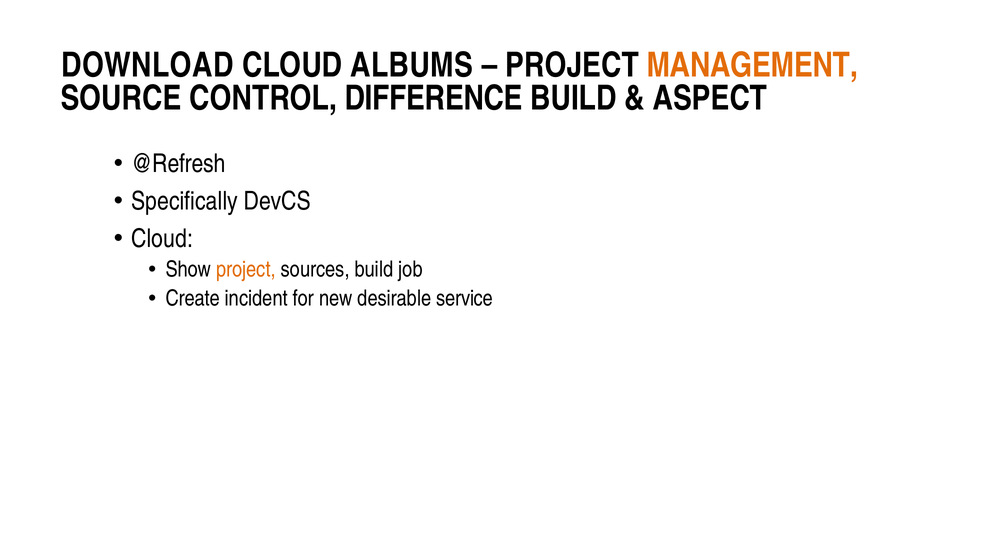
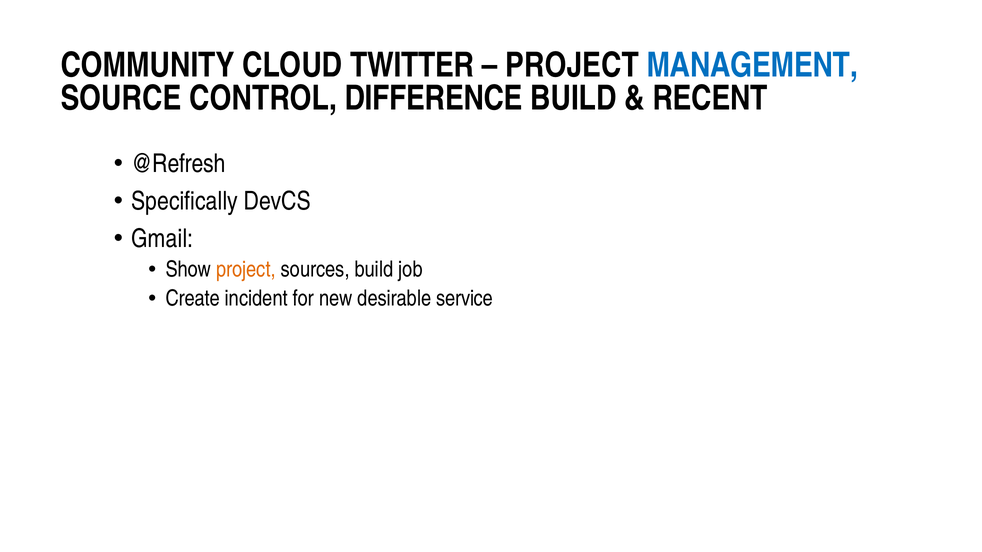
DOWNLOAD: DOWNLOAD -> COMMUNITY (148, 65)
ALBUMS: ALBUMS -> TWITTER (412, 65)
MANAGEMENT colour: orange -> blue (752, 65)
ASPECT: ASPECT -> RECENT (710, 99)
Cloud: Cloud -> Gmail (162, 239)
